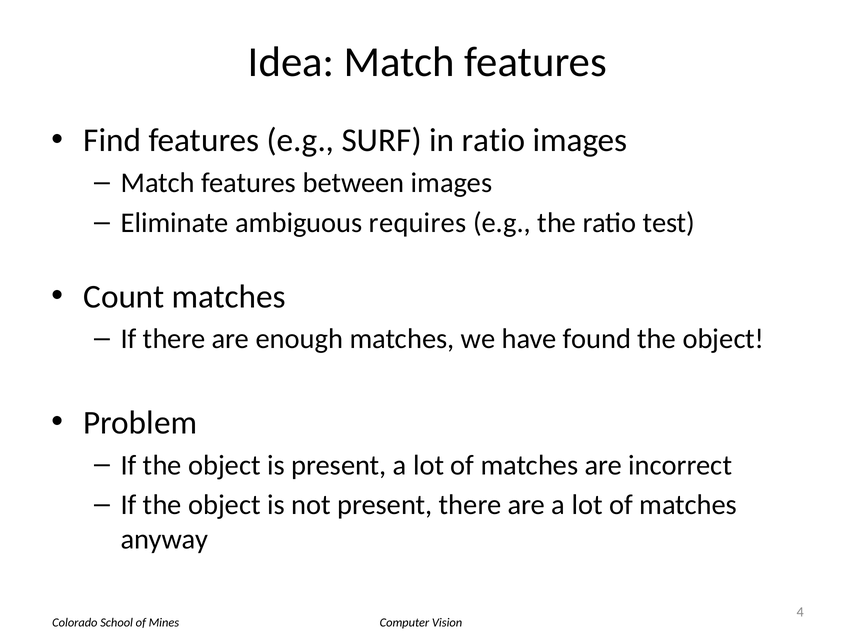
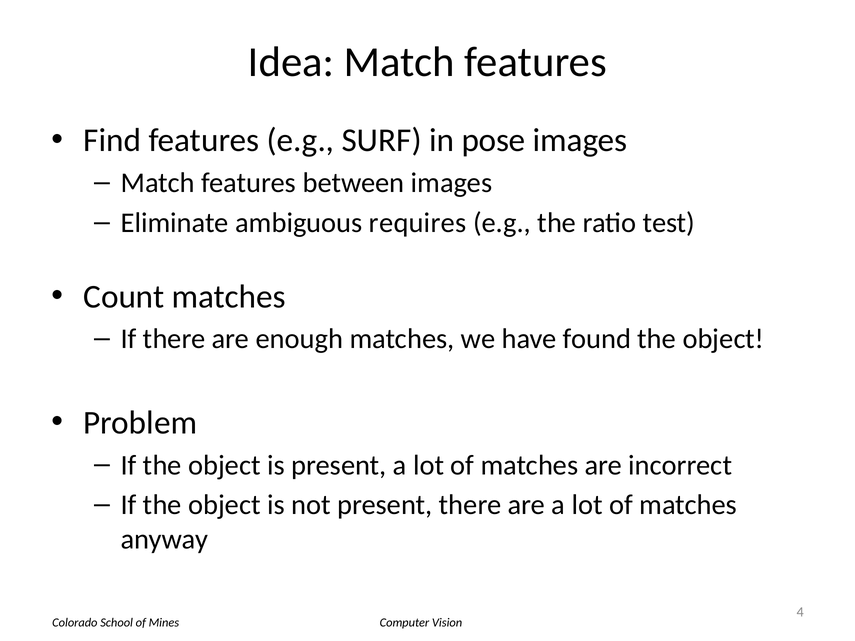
in ratio: ratio -> pose (494, 141)
